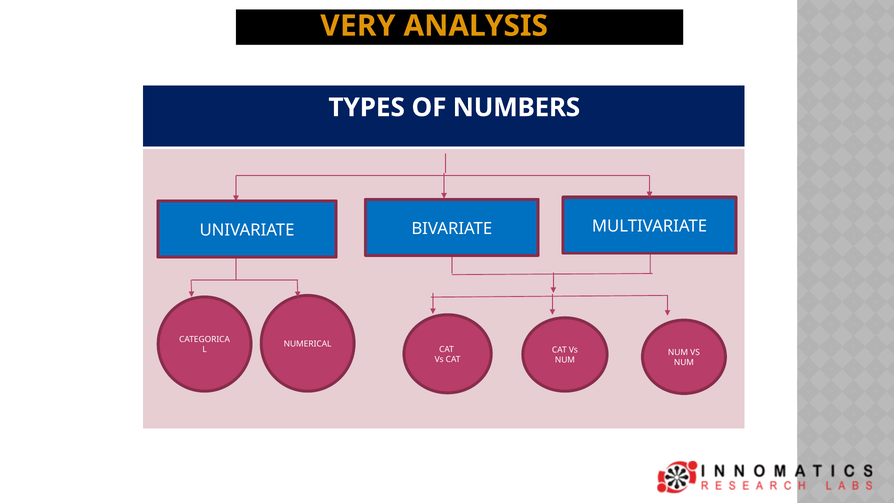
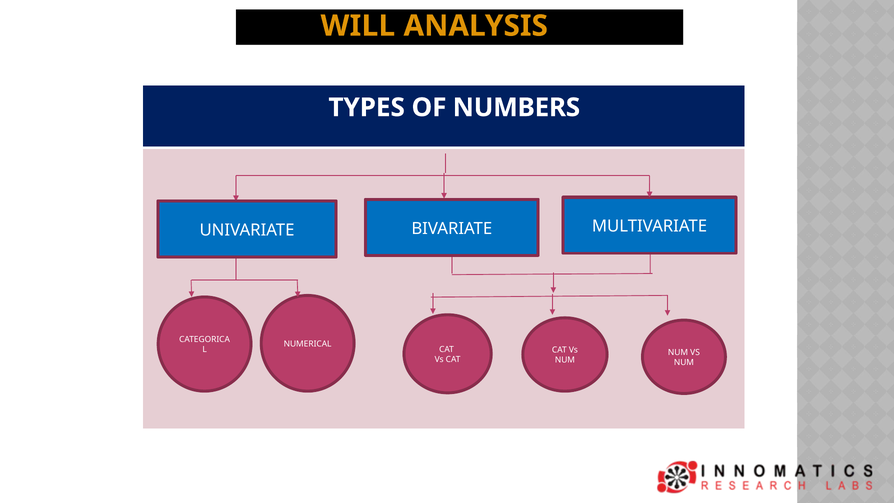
VERY: VERY -> WILL (358, 26)
